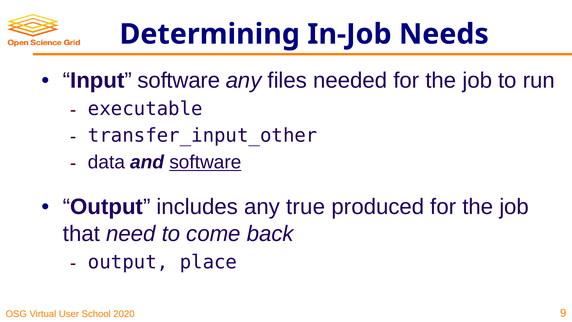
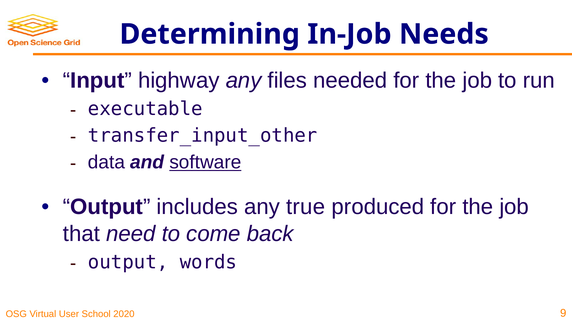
Input software: software -> highway (179, 80)
place: place -> words (208, 262)
